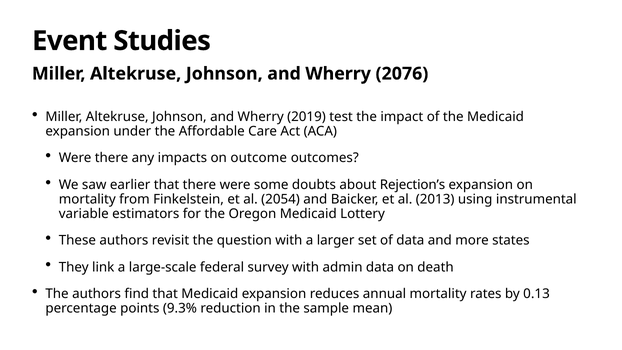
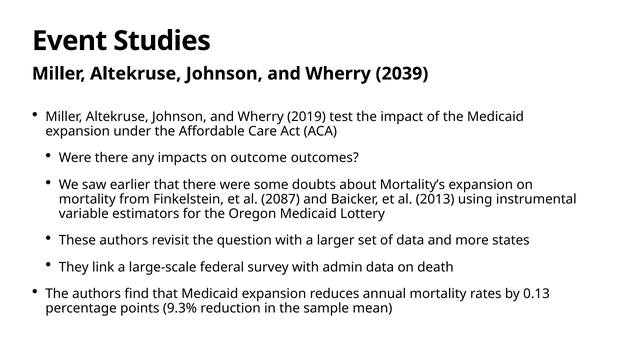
2076: 2076 -> 2039 (402, 74)
Rejection’s: Rejection’s -> Mortality’s (412, 185)
2054: 2054 -> 2087 (281, 199)
